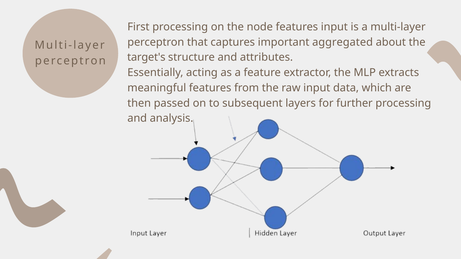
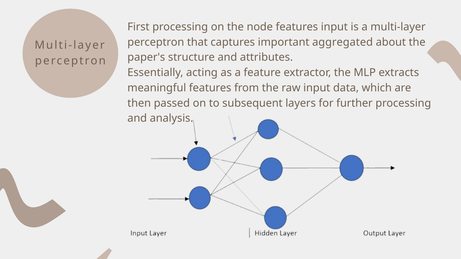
target's: target's -> paper's (146, 57)
